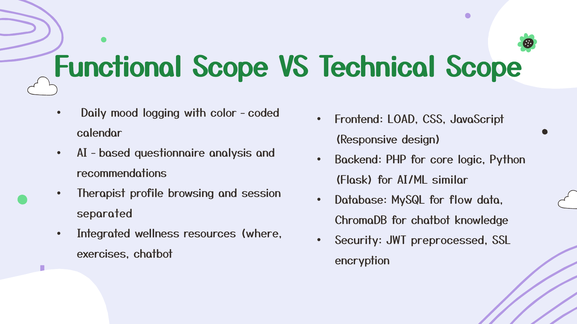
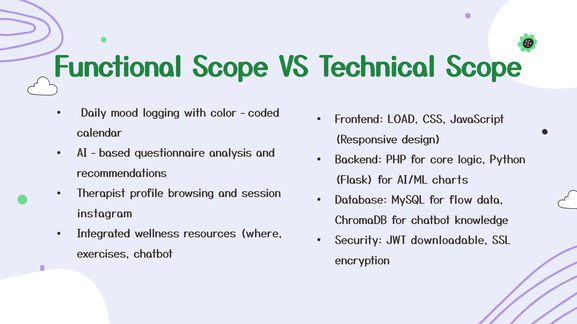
similar: similar -> charts (450, 180)
separated: separated -> instagram (105, 214)
preprocessed: preprocessed -> downloadable (449, 241)
